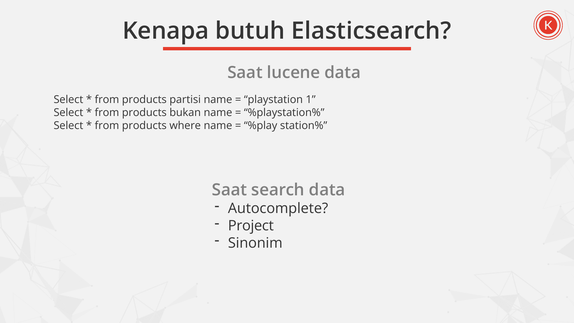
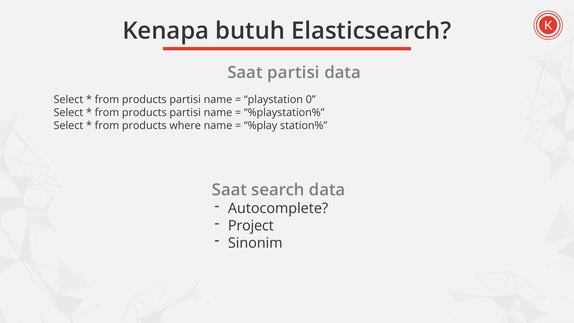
Saat lucene: lucene -> partisi (293, 73)
1: 1 -> 0 (311, 100)
bukan: bukan -> partisi (185, 113)
